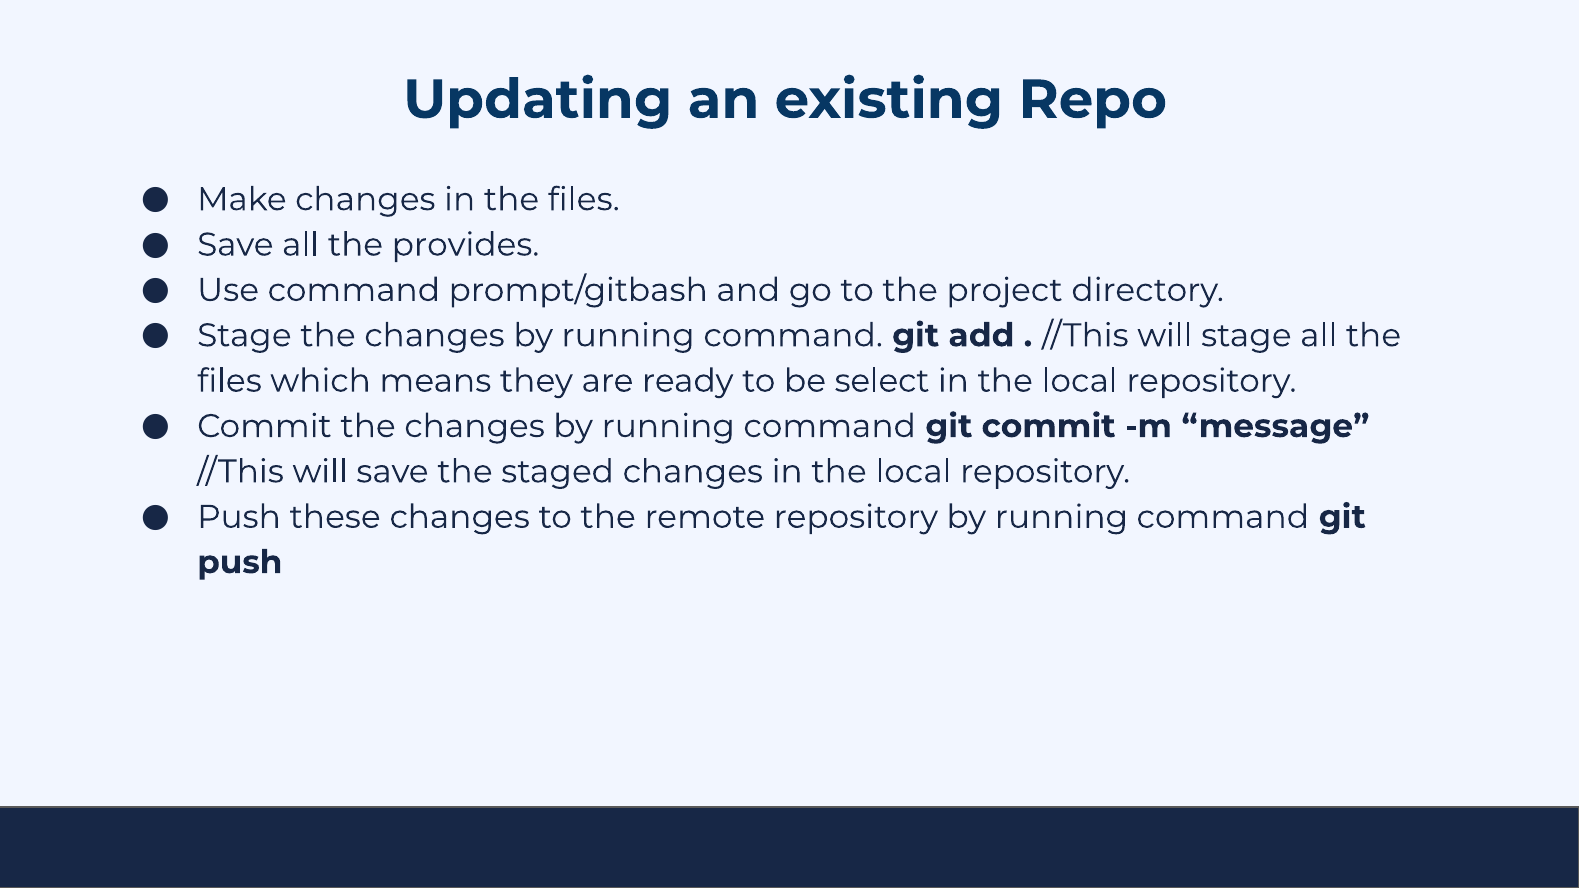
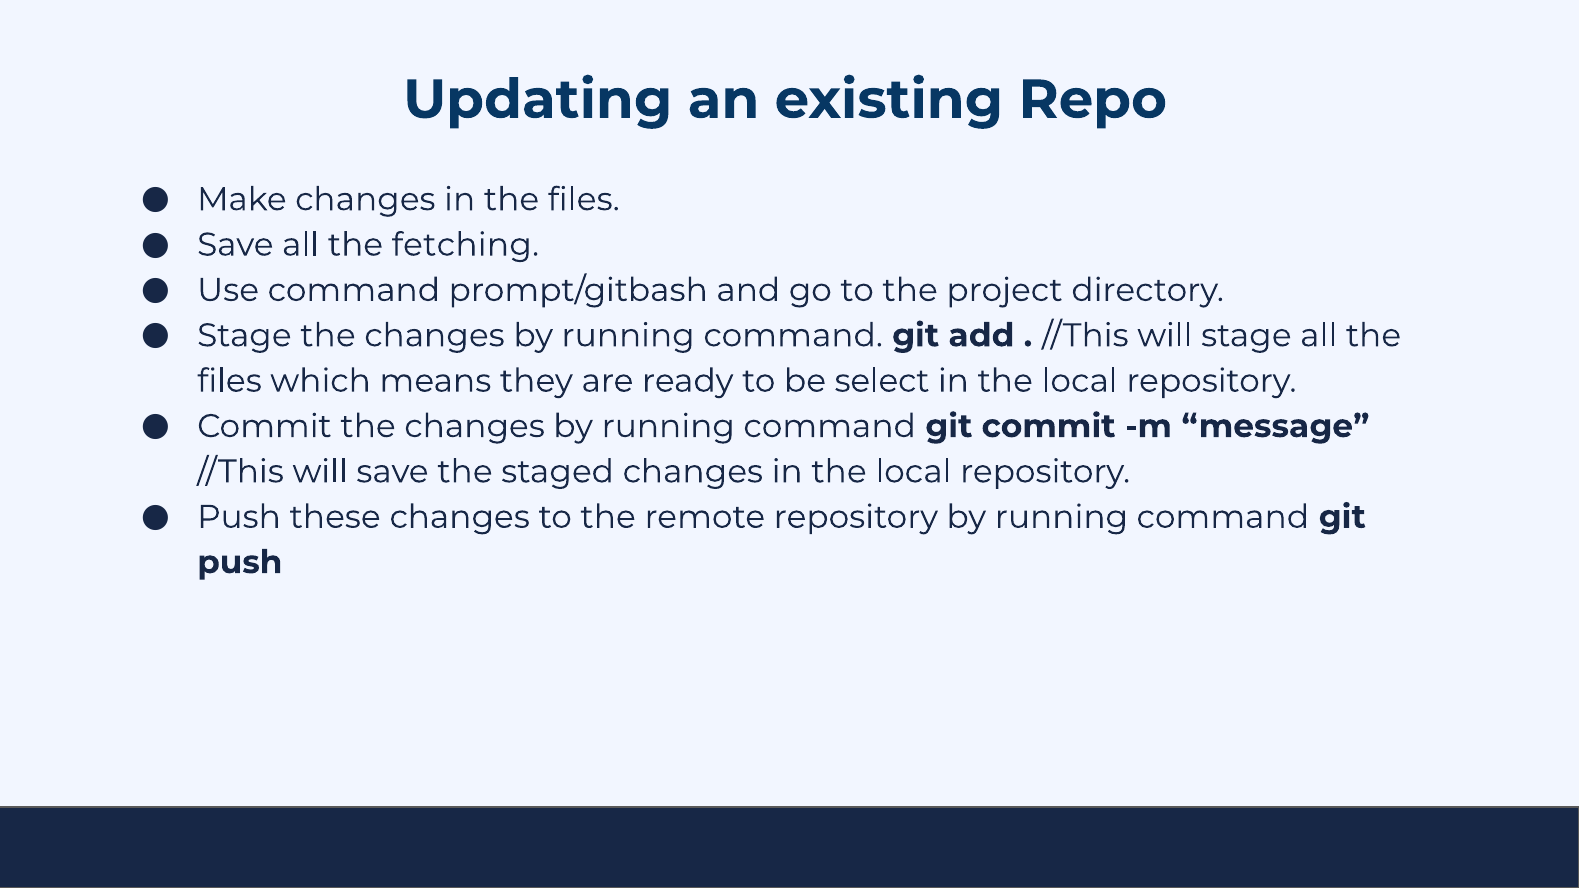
provides: provides -> fetching (465, 245)
